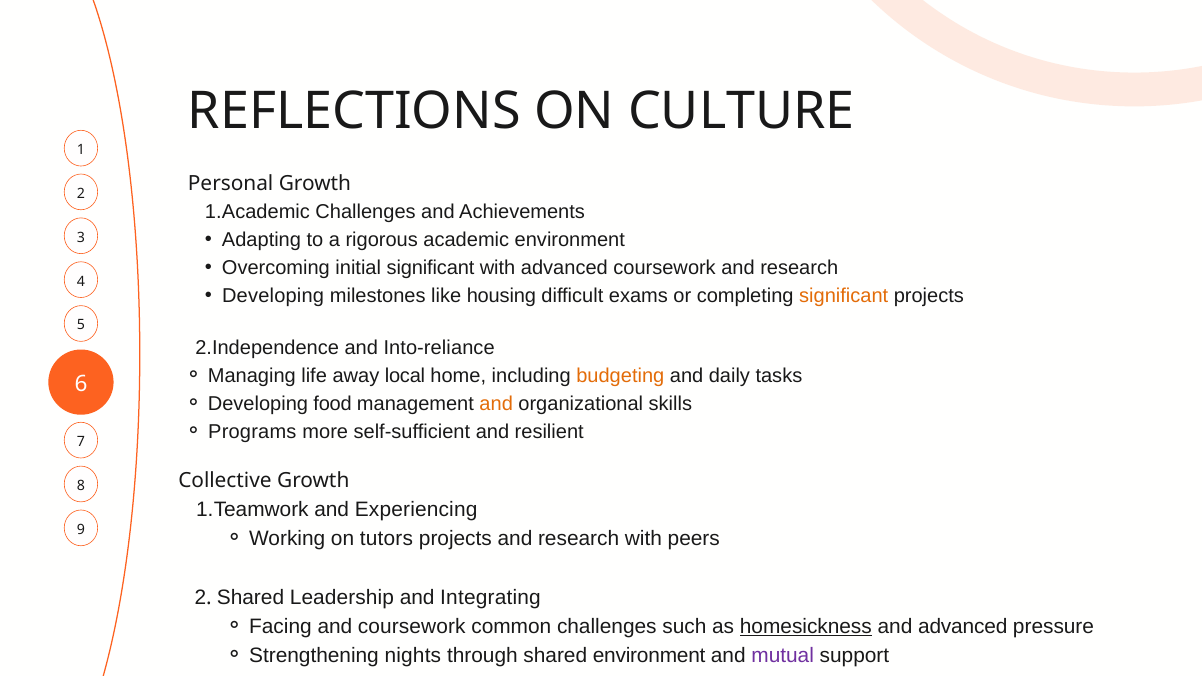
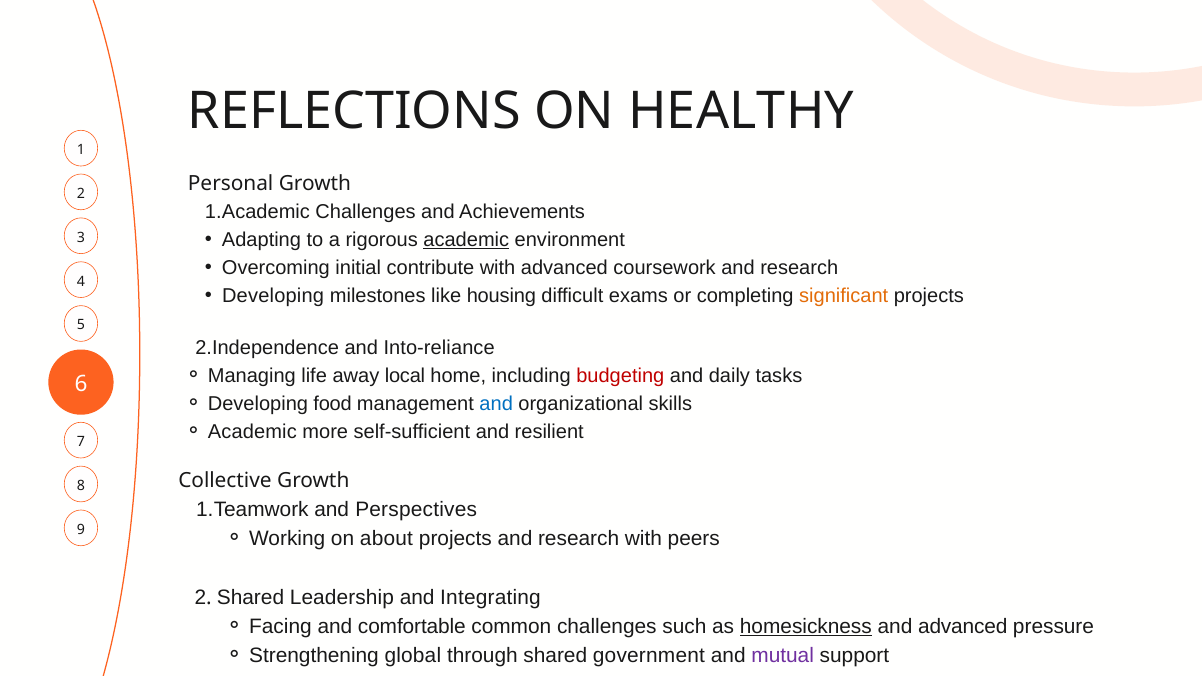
CULTURE: CULTURE -> HEALTHY (741, 111)
academic underline: none -> present (466, 240)
initial significant: significant -> contribute (430, 268)
budgeting colour: orange -> red (620, 376)
and colour: orange -> blue (496, 404)
Programs: Programs -> Academic (252, 432)
Experiencing: Experiencing -> Perspectives (416, 510)
tutors: tutors -> about (386, 539)
and coursework: coursework -> comfortable (412, 627)
nights: nights -> global (413, 656)
shared environment: environment -> government (649, 656)
